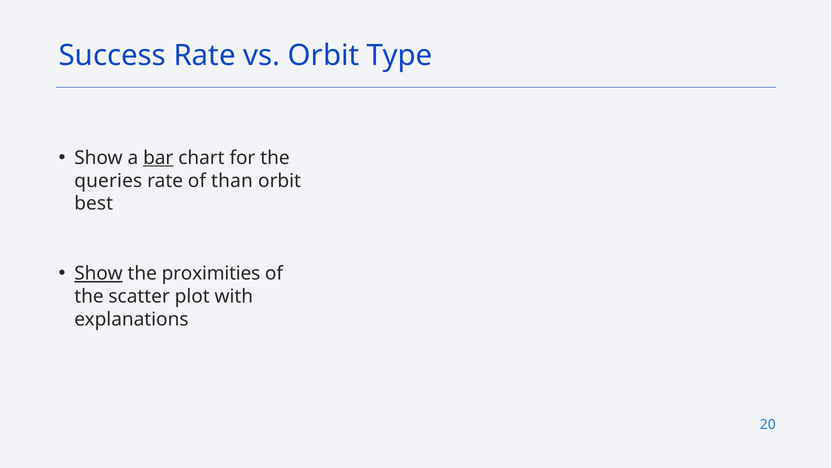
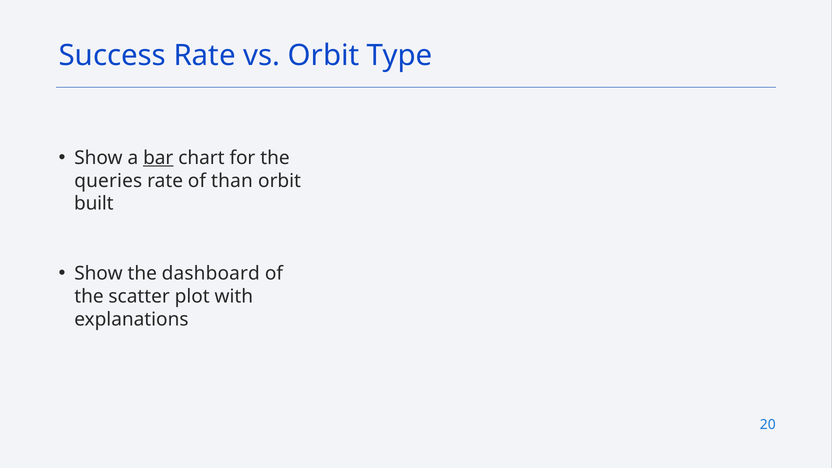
best: best -> built (94, 204)
Show underline: present -> none (98, 274)
proximities: proximities -> dashboard (211, 274)
